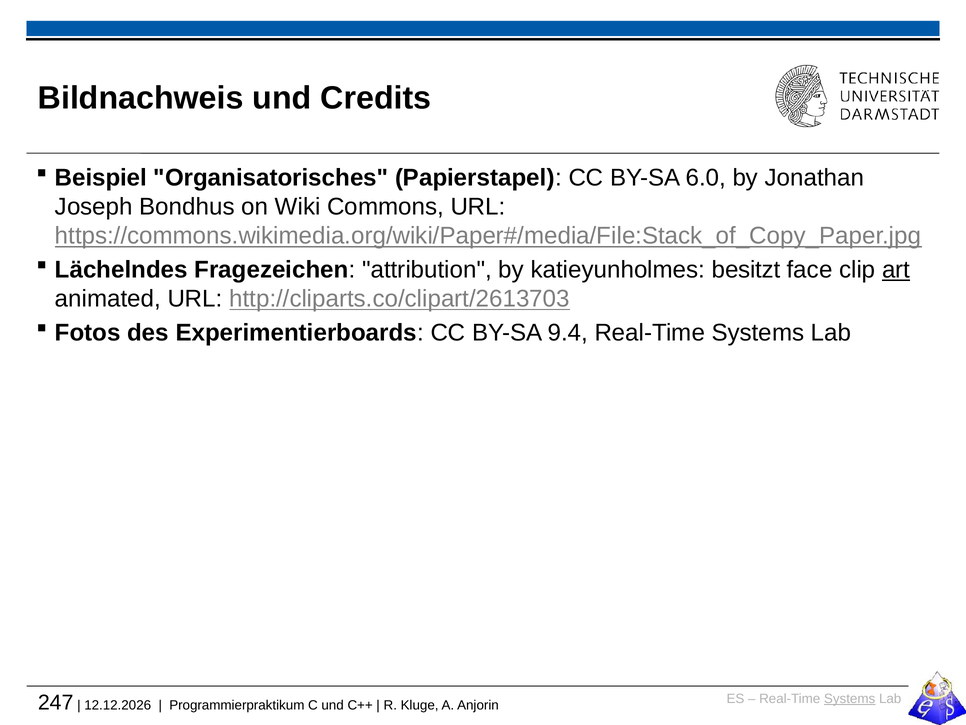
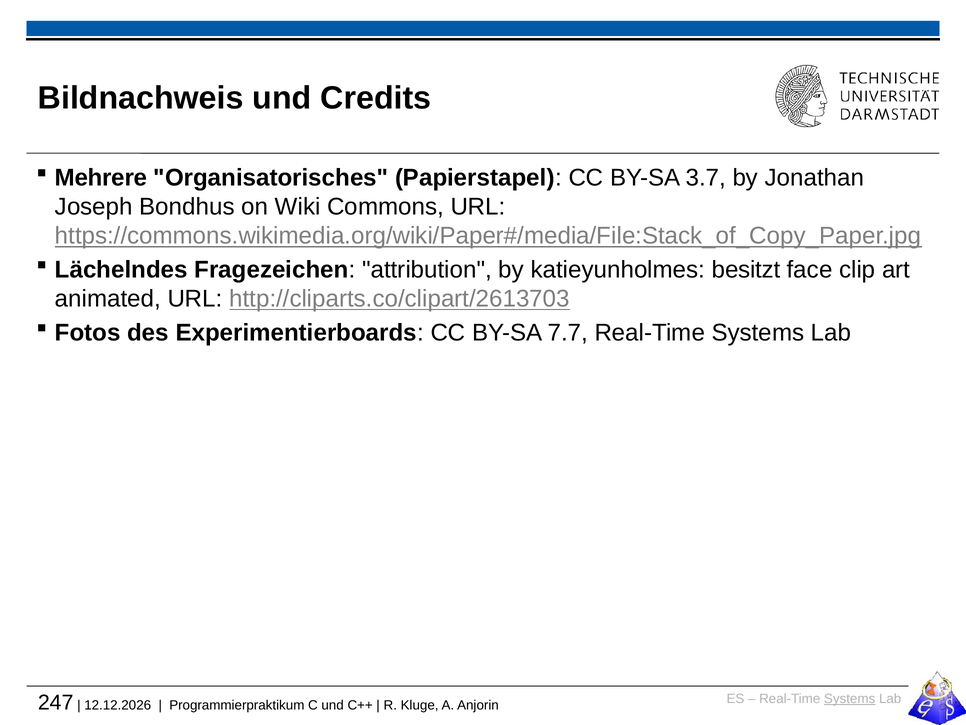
Beispiel: Beispiel -> Mehrere (101, 178)
6.0: 6.0 -> 3.7 (706, 178)
art underline: present -> none (896, 270)
9.4: 9.4 -> 7.7 (568, 332)
